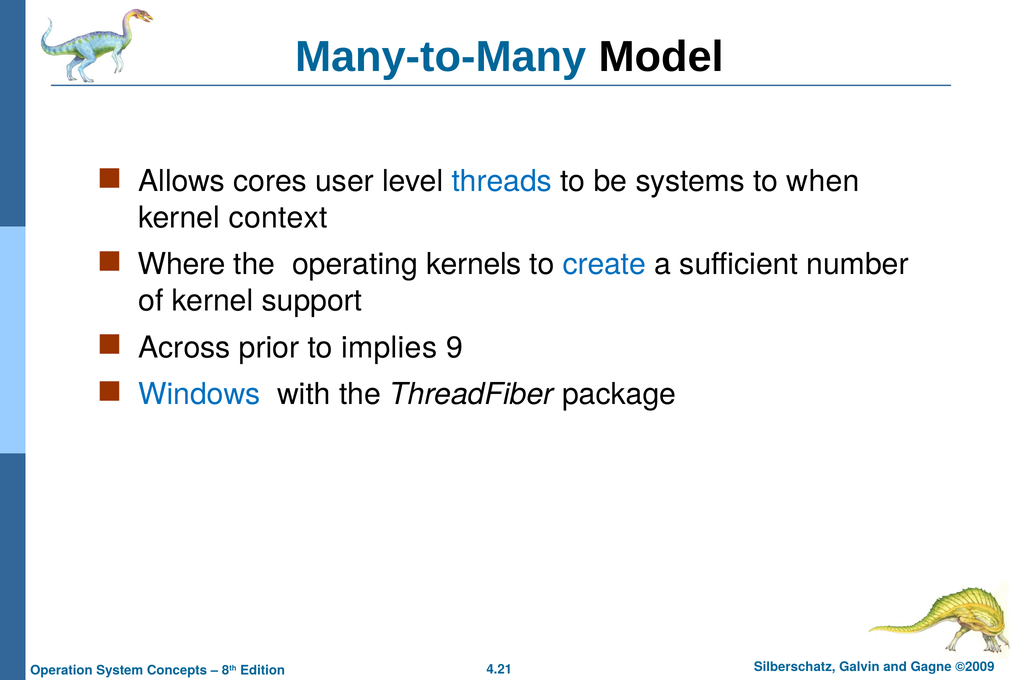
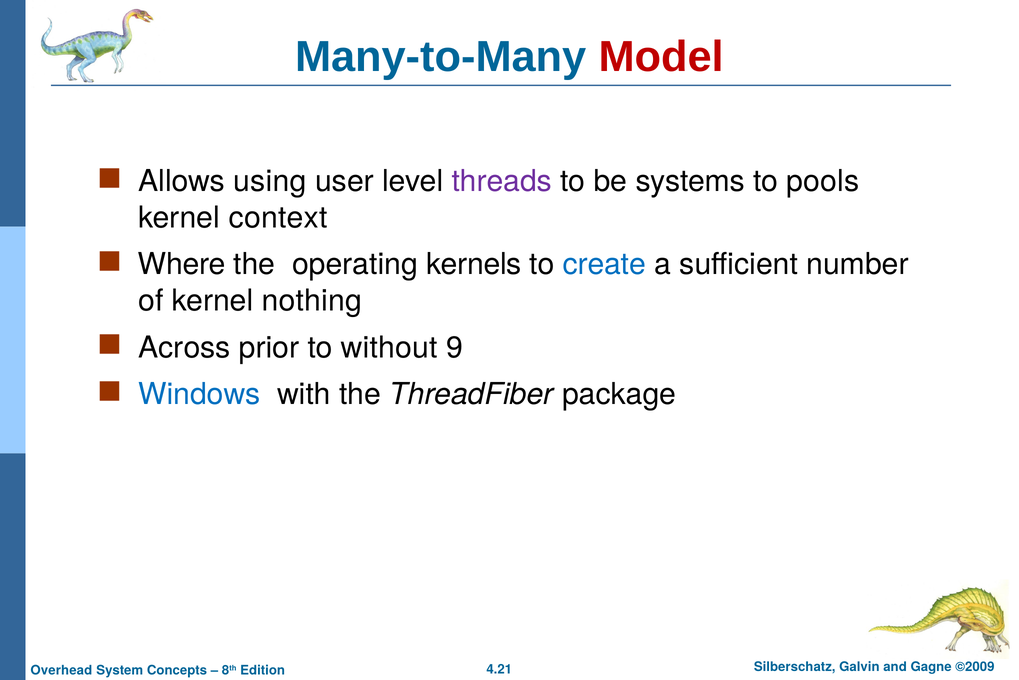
Model colour: black -> red (661, 57)
cores: cores -> using (270, 181)
threads colour: blue -> purple (502, 181)
when: when -> pools (823, 181)
support: support -> nothing (312, 300)
implies: implies -> without (389, 347)
Operation: Operation -> Overhead (61, 670)
